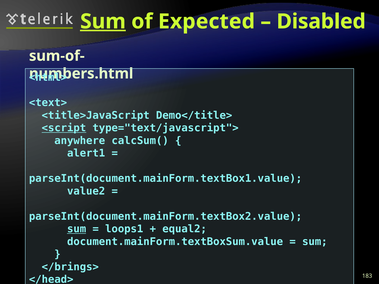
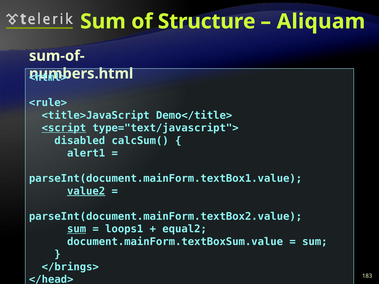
Sum underline: present -> none (103, 21)
Expected: Expected -> Structure (207, 21)
Disabled: Disabled -> Aliquam (321, 21)
<text>: <text> -> <rule> (48, 103)
anywhere: anywhere -> disabled (80, 141)
value2 underline: none -> present (86, 191)
